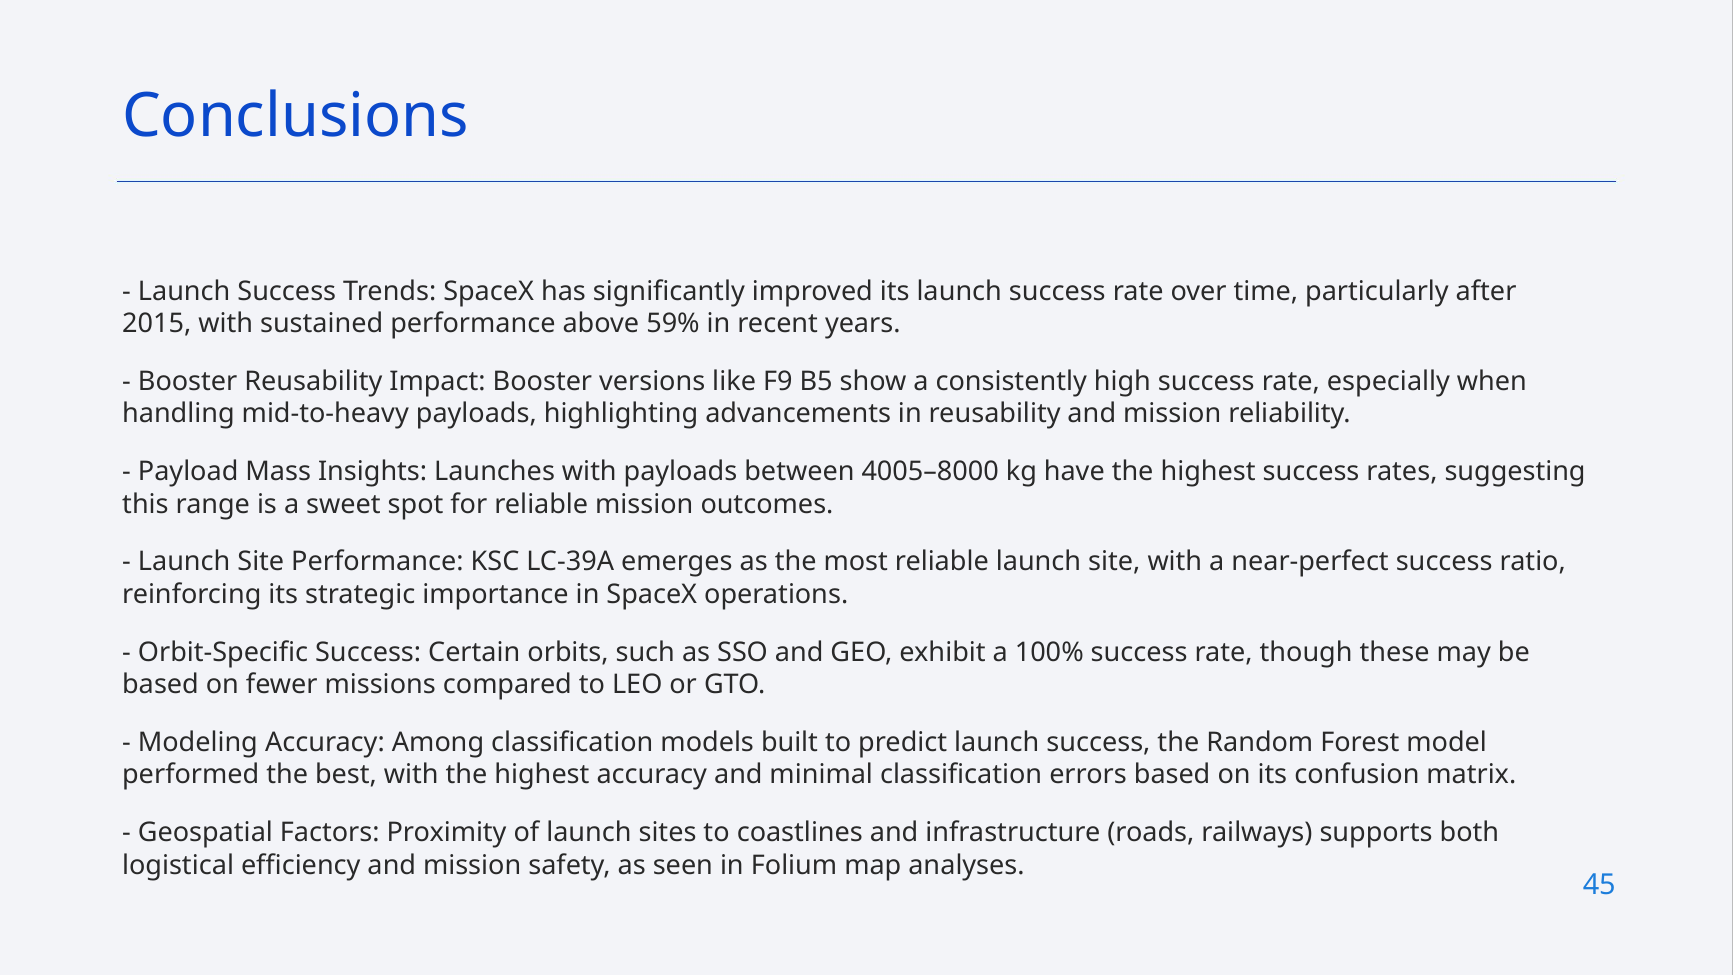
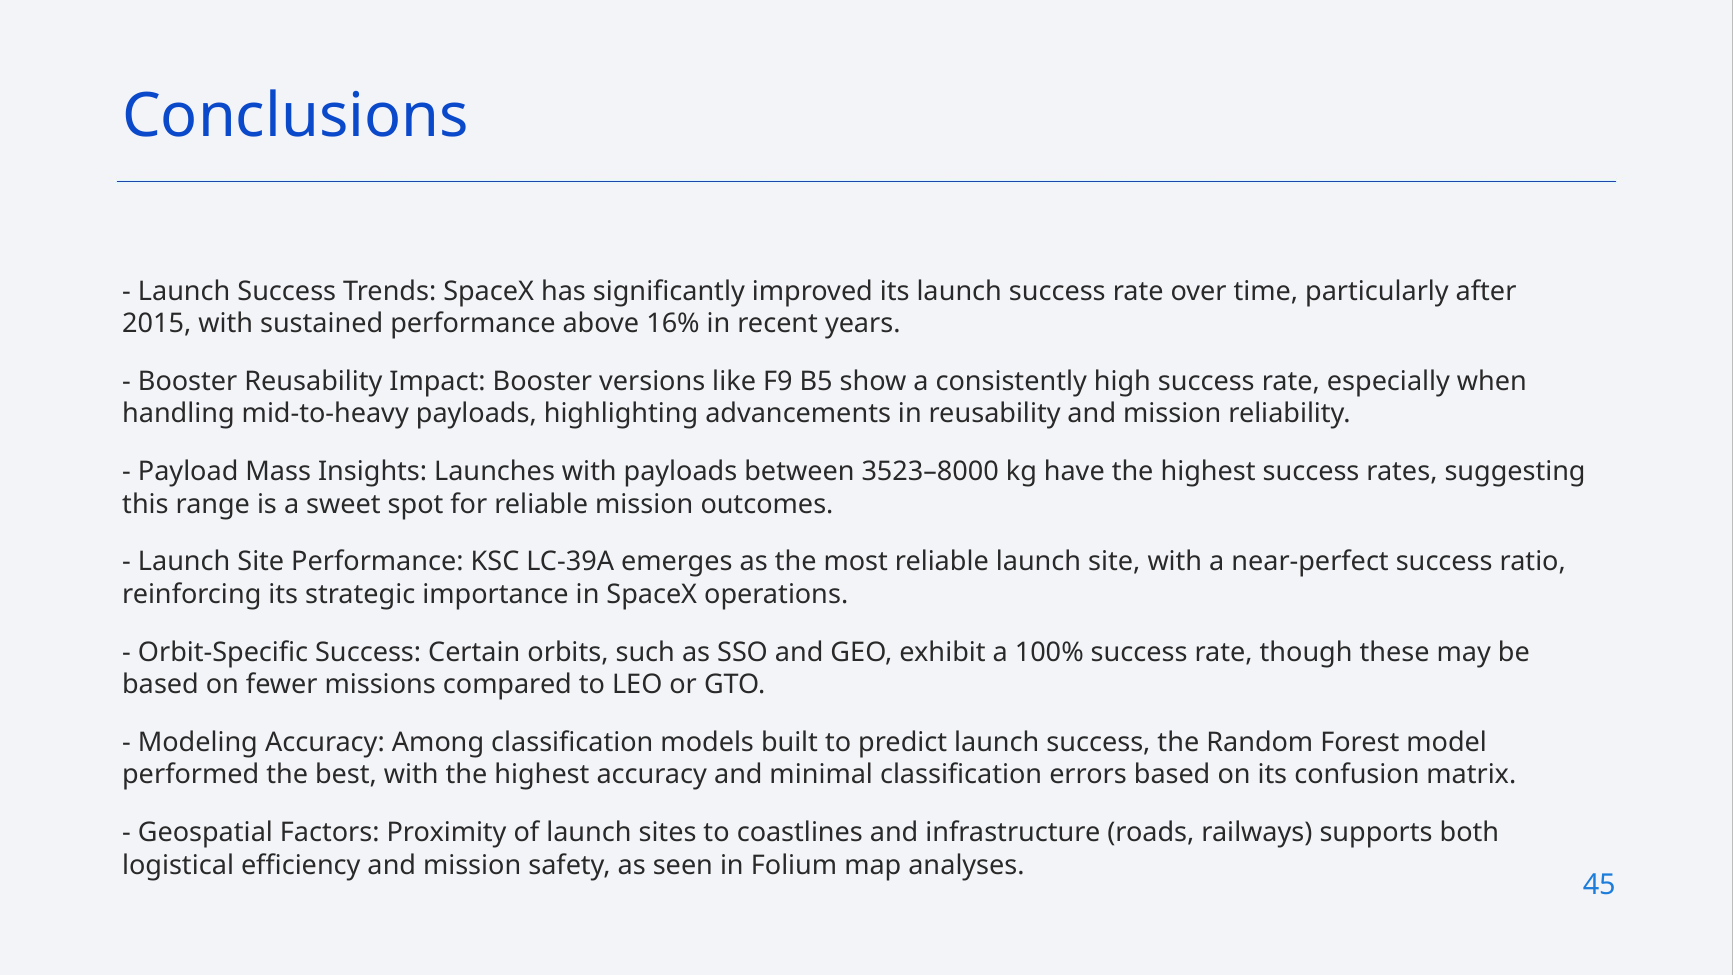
59%: 59% -> 16% (673, 324)
4005–8000: 4005–8000 -> 3523–8000 (930, 472)
